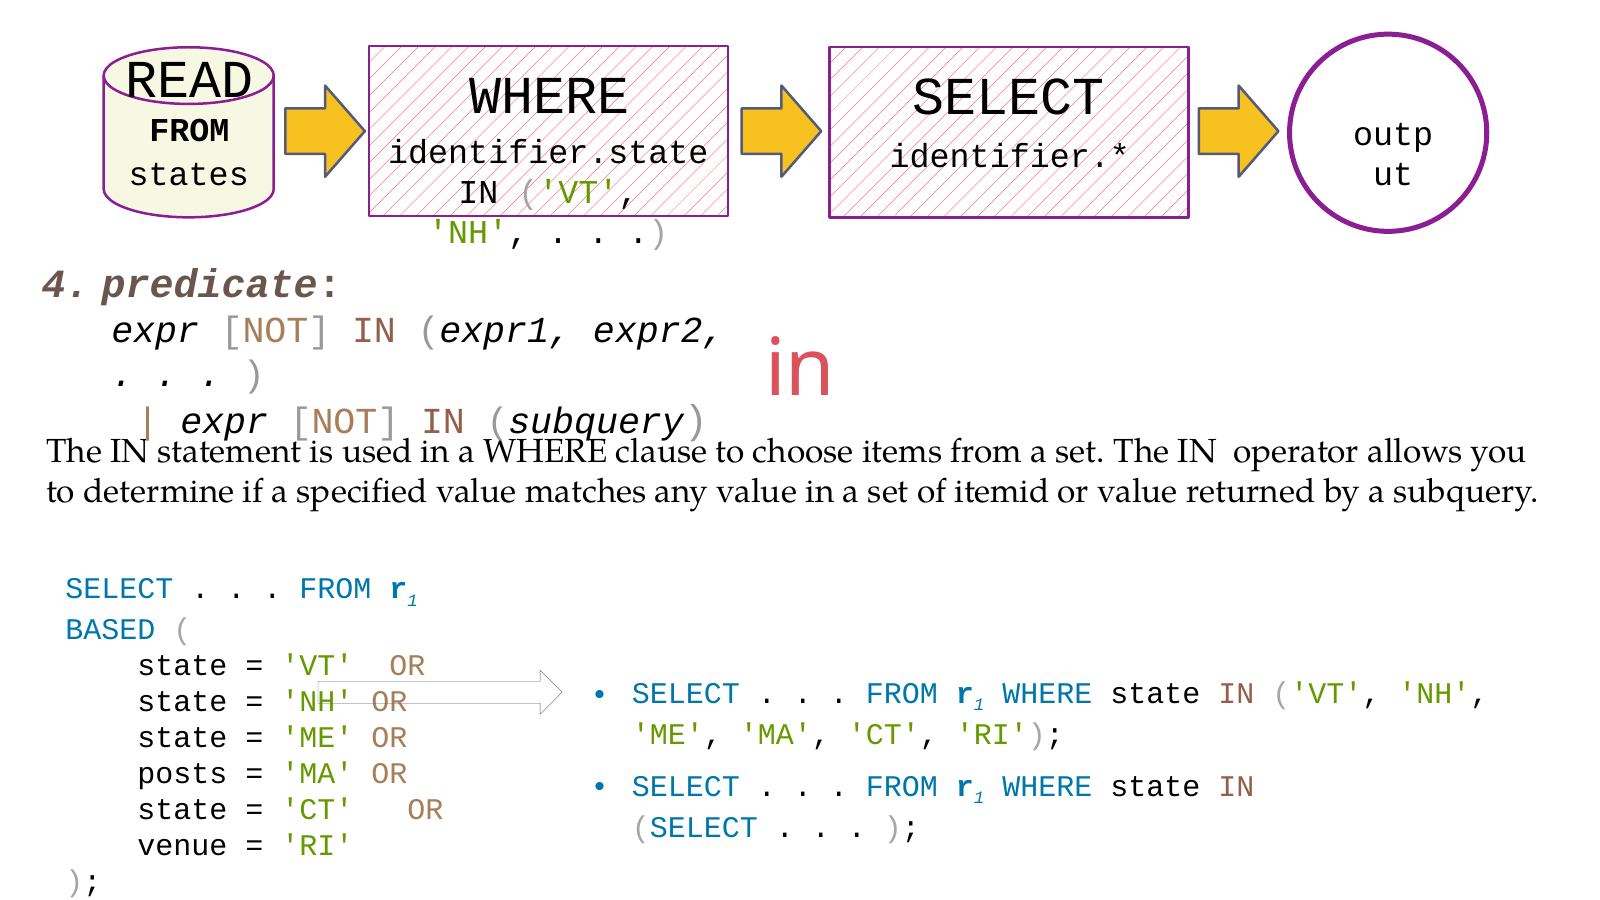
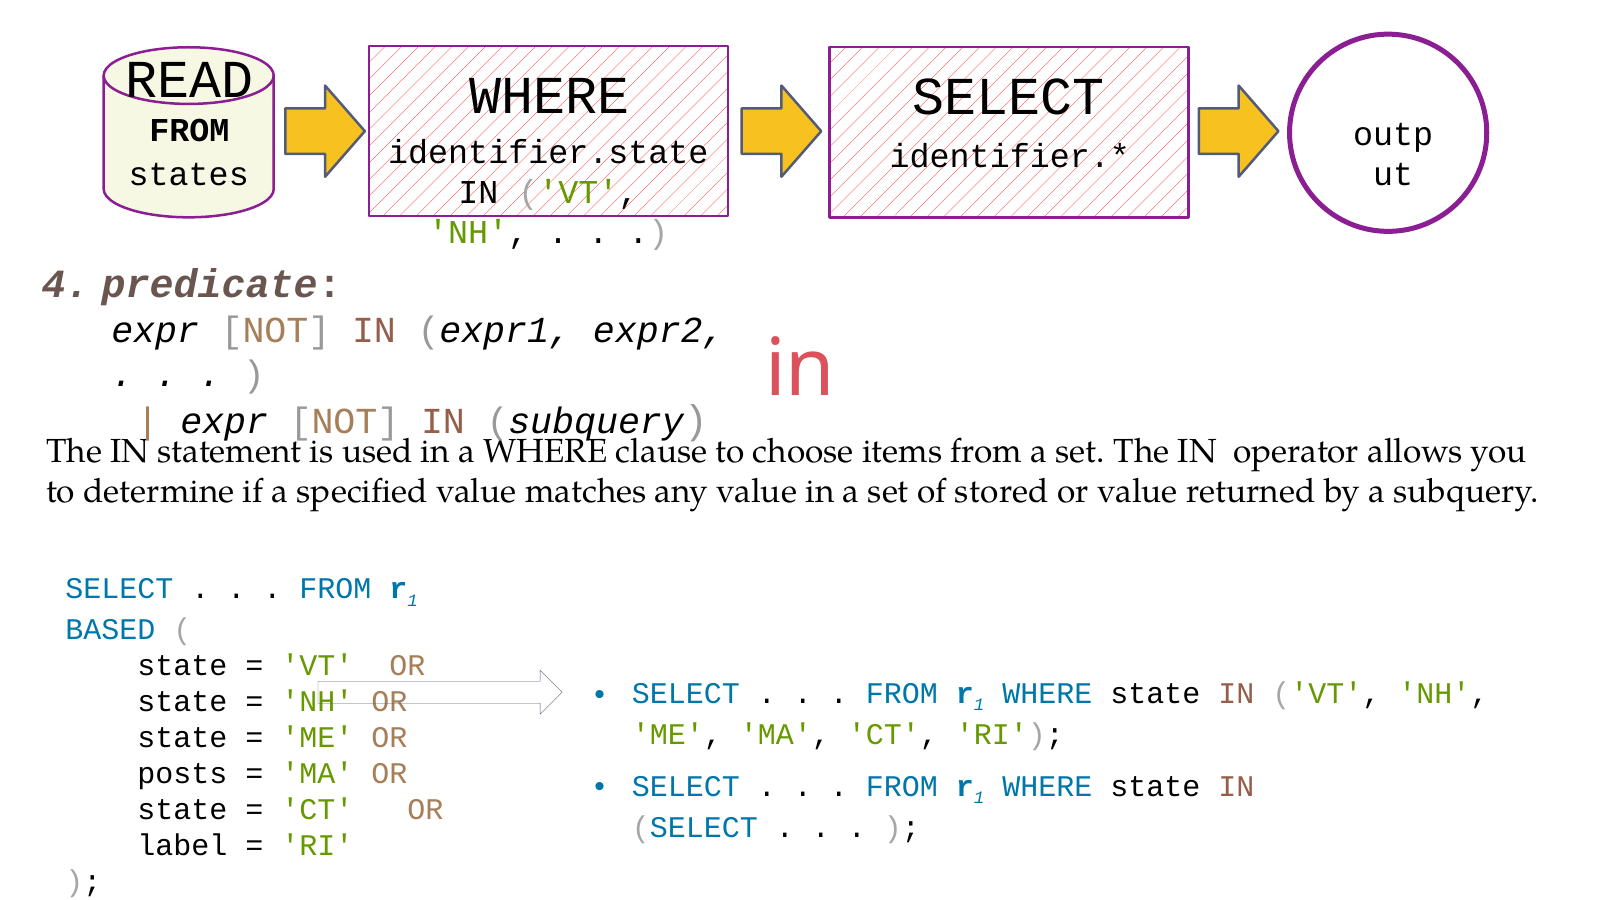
itemid: itemid -> stored (1002, 492)
venue: venue -> label (182, 846)
